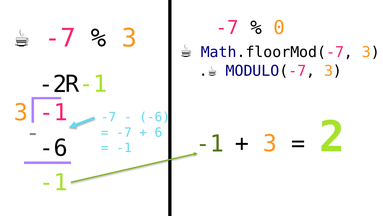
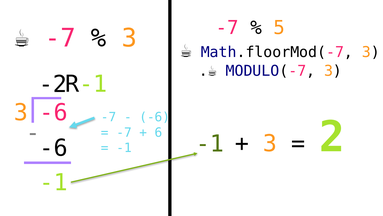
0: 0 -> 5 (279, 28)
-1: -1 -> -6 (54, 112)
